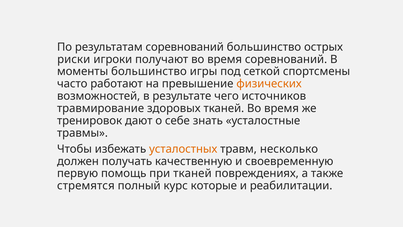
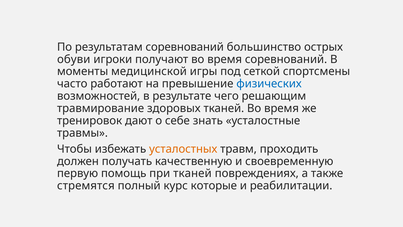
риски: риски -> обуви (74, 59)
моменты большинство: большинство -> медицинской (149, 71)
физических colour: orange -> blue (269, 84)
источников: источников -> решающим (274, 96)
несколько: несколько -> проходить (289, 149)
